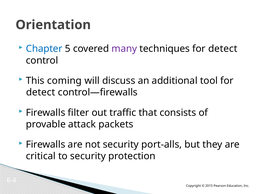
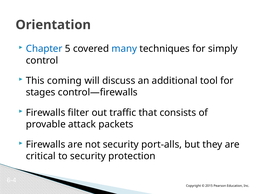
many colour: purple -> blue (124, 49)
techniques for detect: detect -> simply (223, 49)
detect: detect -> stages (41, 92)
